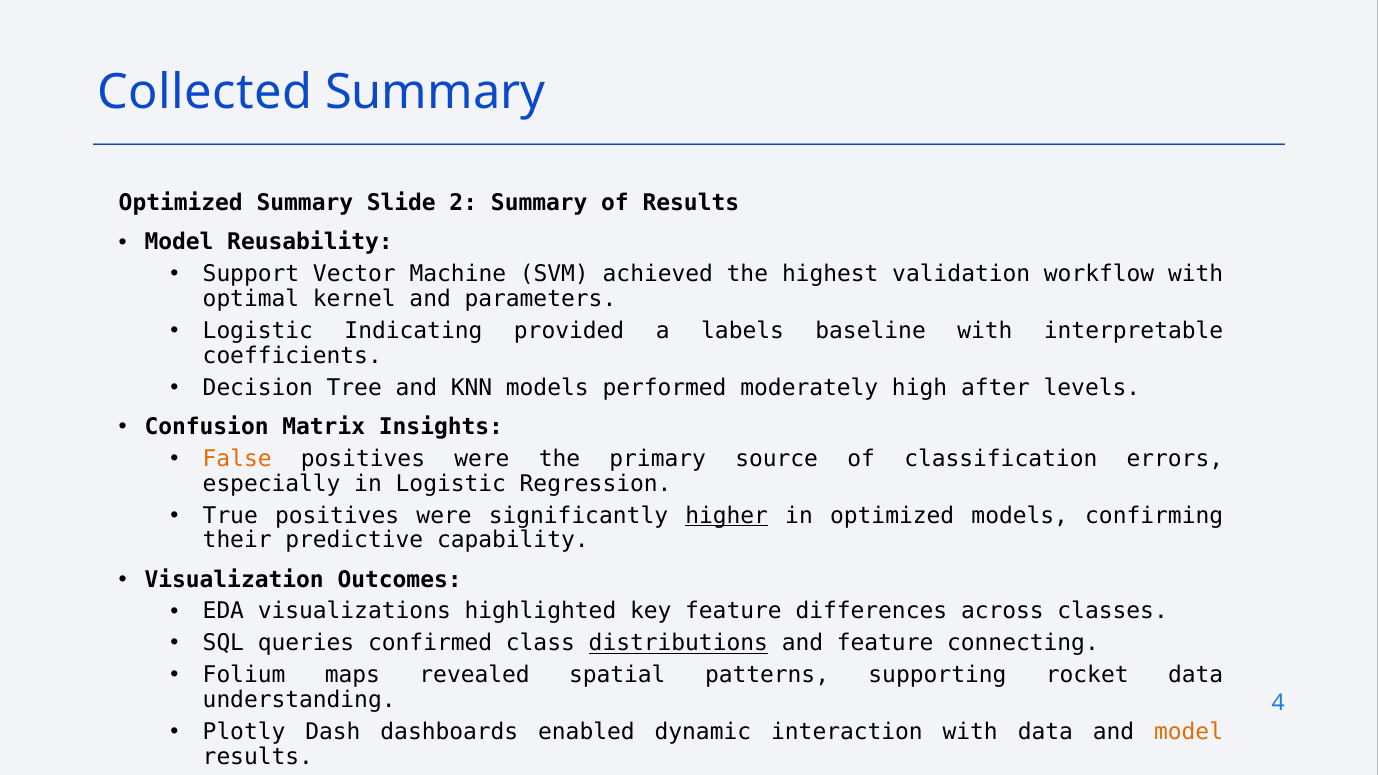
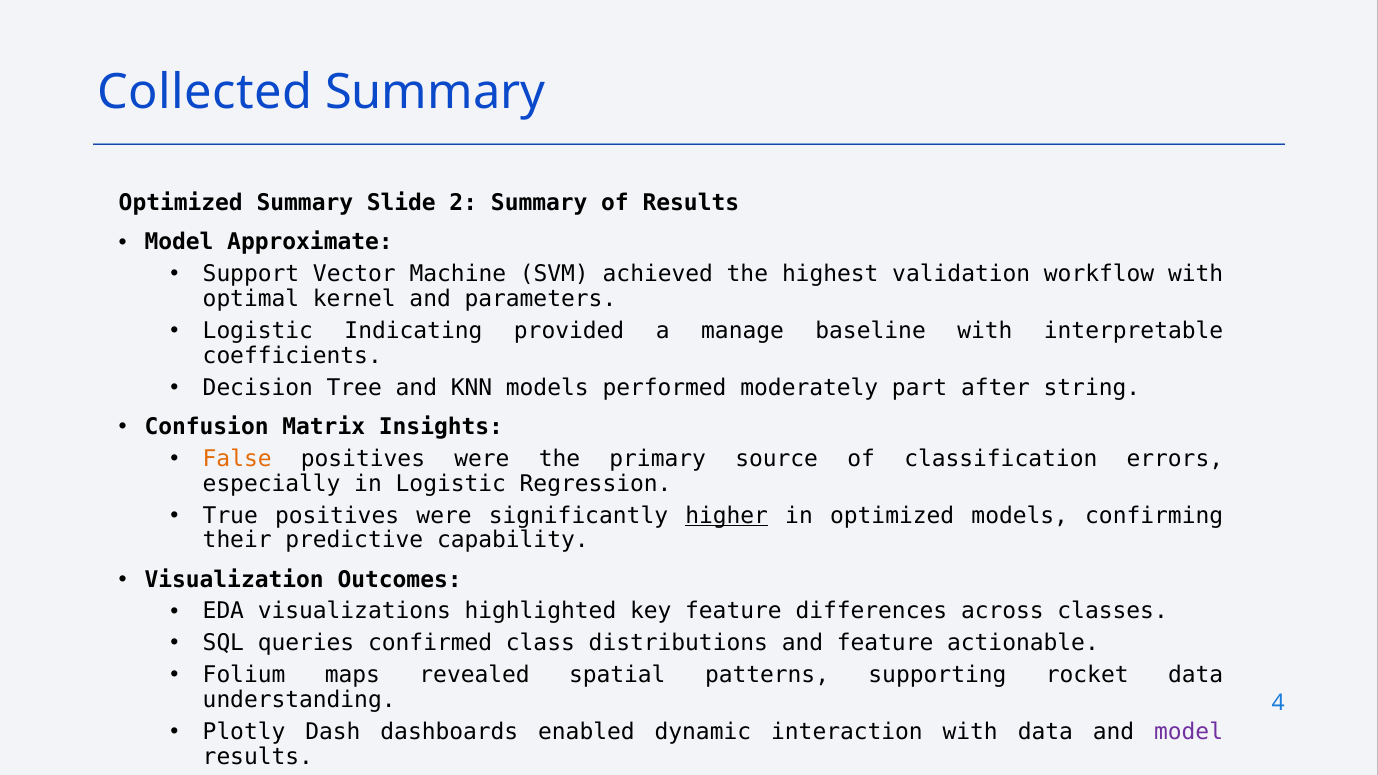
Reusability: Reusability -> Approximate (310, 242)
labels: labels -> manage (743, 331)
high: high -> part (920, 388)
levels: levels -> string (1092, 388)
distributions underline: present -> none (678, 643)
connecting: connecting -> actionable (1023, 643)
model colour: orange -> purple (1189, 732)
